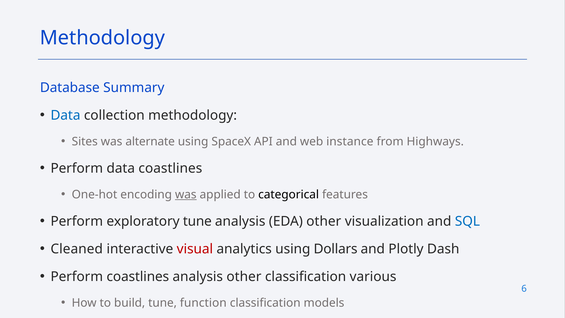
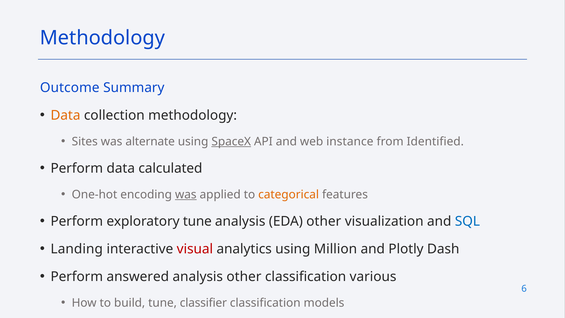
Database: Database -> Outcome (70, 88)
Data colour: blue -> orange (65, 115)
SpaceX underline: none -> present (231, 142)
Highways: Highways -> Identified (435, 142)
data coastlines: coastlines -> calculated (170, 168)
categorical colour: black -> orange (289, 194)
Cleaned: Cleaned -> Landing (77, 249)
Dollars: Dollars -> Million (335, 249)
Perform coastlines: coastlines -> answered (138, 277)
function: function -> classifier (203, 303)
